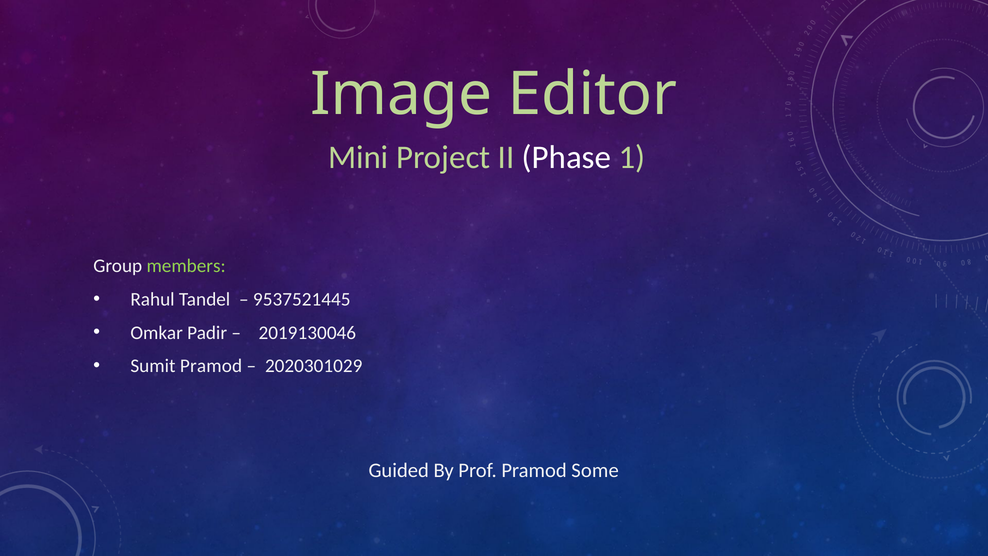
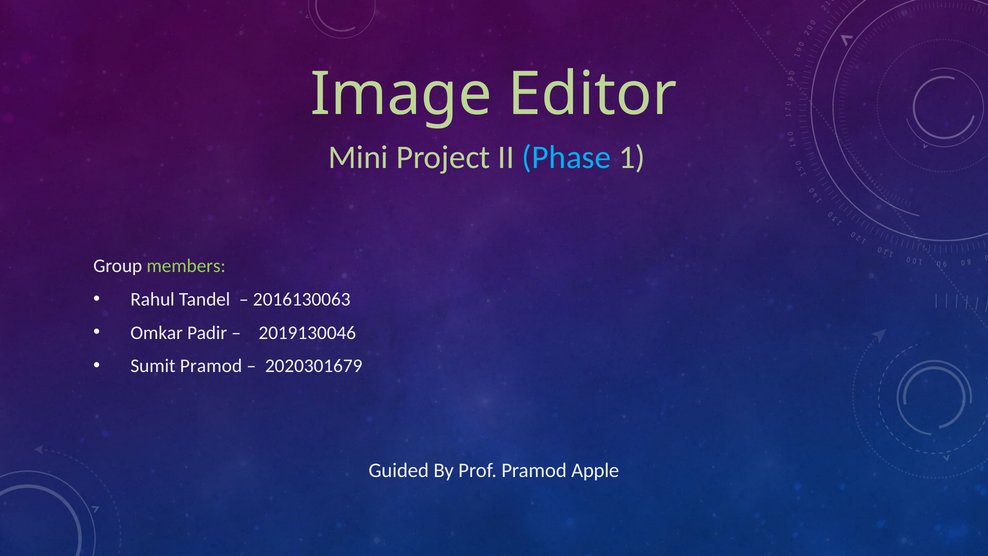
Phase colour: white -> light blue (567, 157)
9537521445: 9537521445 -> 2016130063 (302, 299)
2020301029: 2020301029 -> 2020301679 (314, 366)
Some: Some -> Apple (595, 470)
